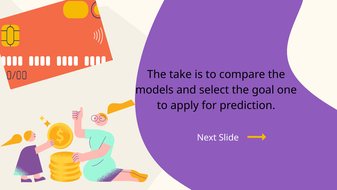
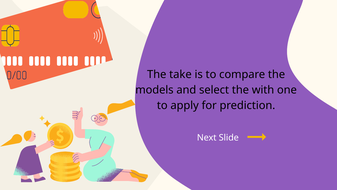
goal: goal -> with (263, 90)
